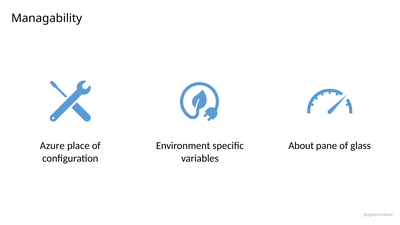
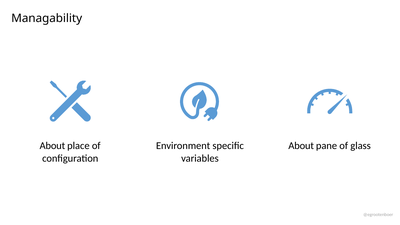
Azure: Azure -> About (52, 146)
